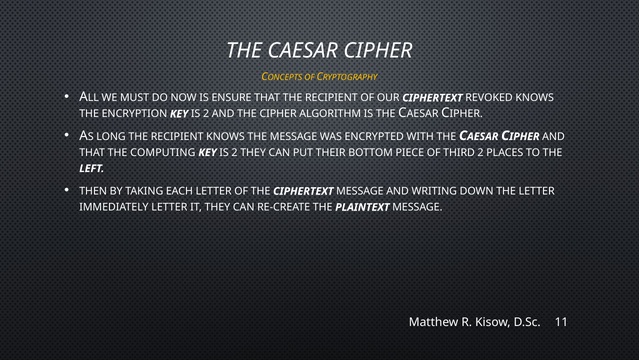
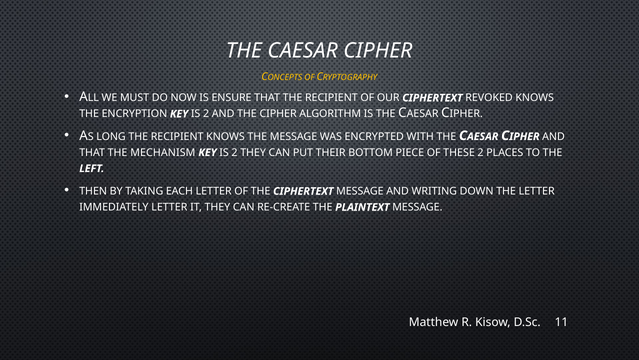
COMPUTING: COMPUTING -> MECHANISM (163, 152)
THIRD: THIRD -> THESE (459, 152)
